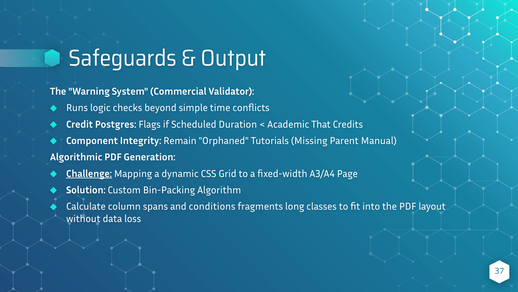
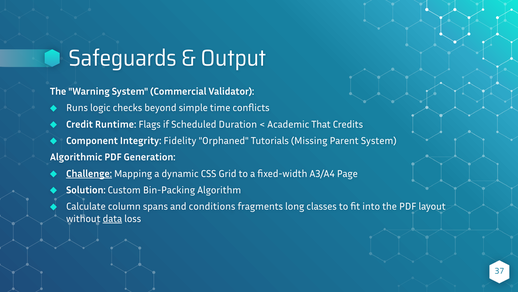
Postgres: Postgres -> Runtime (116, 124)
Remain: Remain -> Fidelity (180, 141)
Parent Manual: Manual -> System (379, 141)
data underline: none -> present (112, 218)
